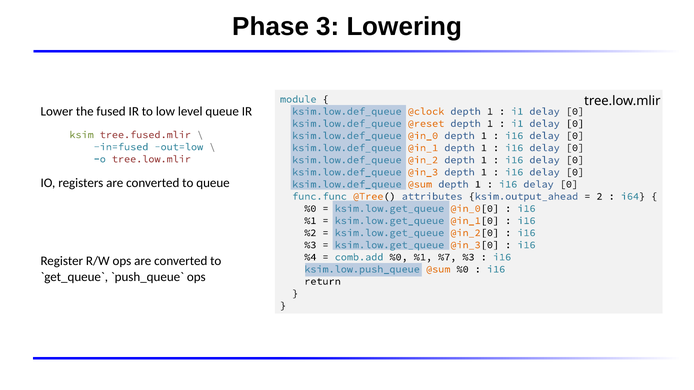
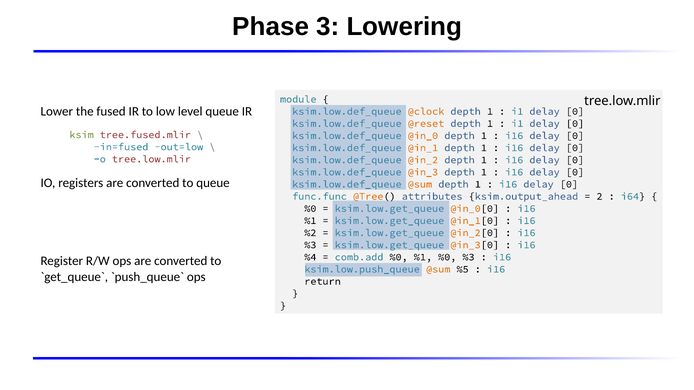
%1 %7: %7 -> %0 (447, 257)
@sum %0: %0 -> %5 (463, 269)
